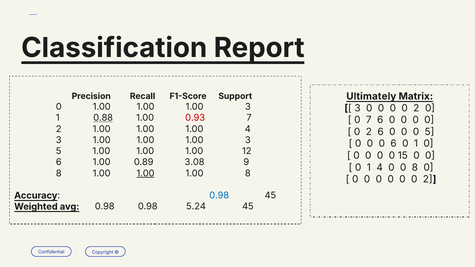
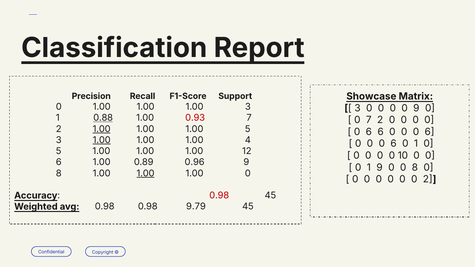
Ultimately: Ultimately -> Showcase (371, 96)
2: 2 -> 9 (416, 108)
0 7 6: 6 -> 2 (380, 120)
1.00 underline: none -> present (102, 129)
1.00 4: 4 -> 5 (248, 129)
2: 2 -> 6 (369, 132)
5: 5 -> 6 (430, 132)
1.00 underline: none -> present (102, 140)
3: 3 -> 4 (248, 140)
15: 15 -> 10 (403, 156)
3.08: 3.08 -> 0.96 (195, 162)
1 4: 4 -> 9 (380, 168)
1.00 8: 8 -> 0 (248, 173)
0.98 colour: blue -> red (219, 196)
5.24: 5.24 -> 9.79 (196, 207)
